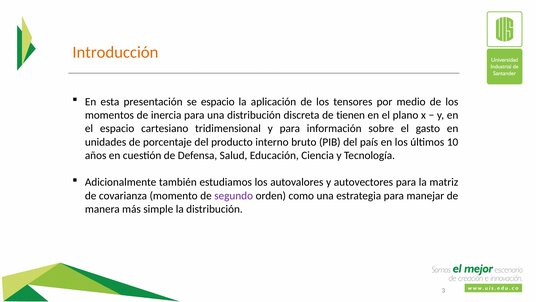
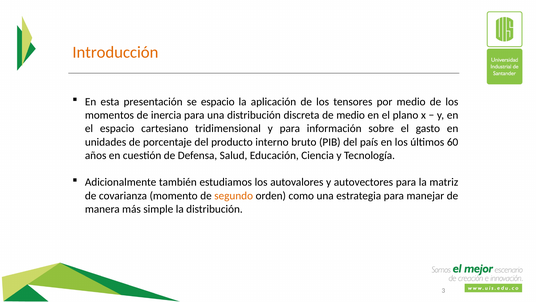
de tienen: tienen -> medio (351, 115)
10: 10 -> 60 (453, 142)
segundo colour: purple -> orange (234, 195)
